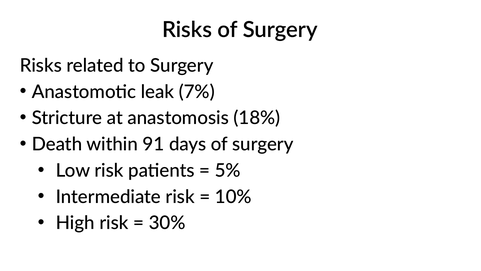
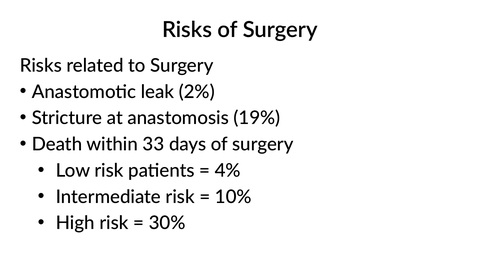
7%: 7% -> 2% (197, 92)
18%: 18% -> 19% (257, 118)
91: 91 -> 33 (153, 144)
5%: 5% -> 4% (228, 170)
